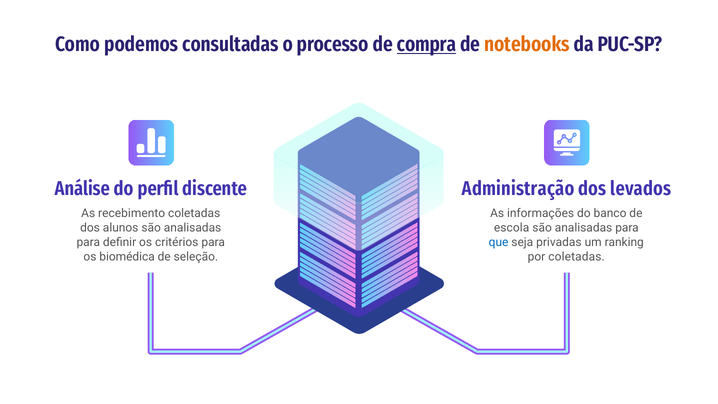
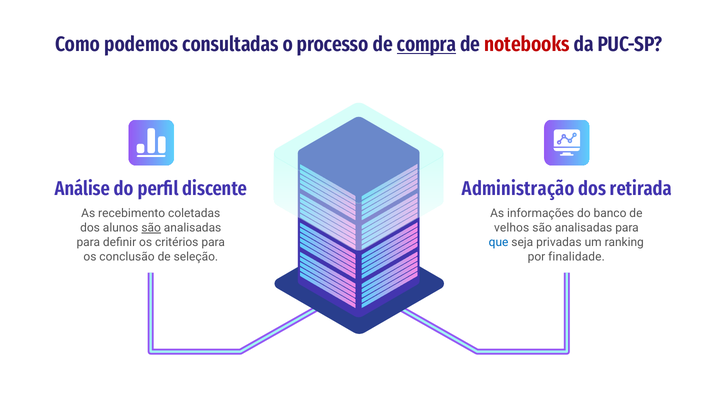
notebooks colour: orange -> red (527, 44)
levados: levados -> retirada (641, 189)
são underline: none -> present (151, 228)
escola: escola -> velhos (512, 228)
biomédica: biomédica -> conclusão (127, 256)
por coletadas: coletadas -> finalidade (577, 256)
